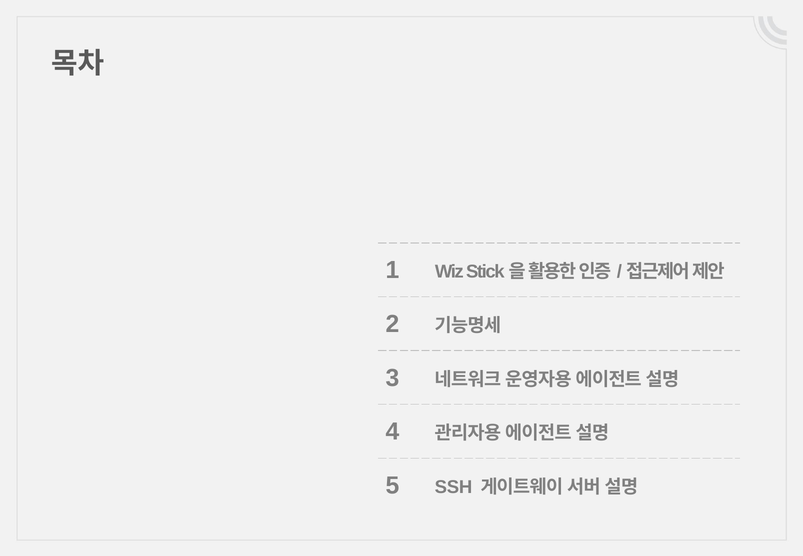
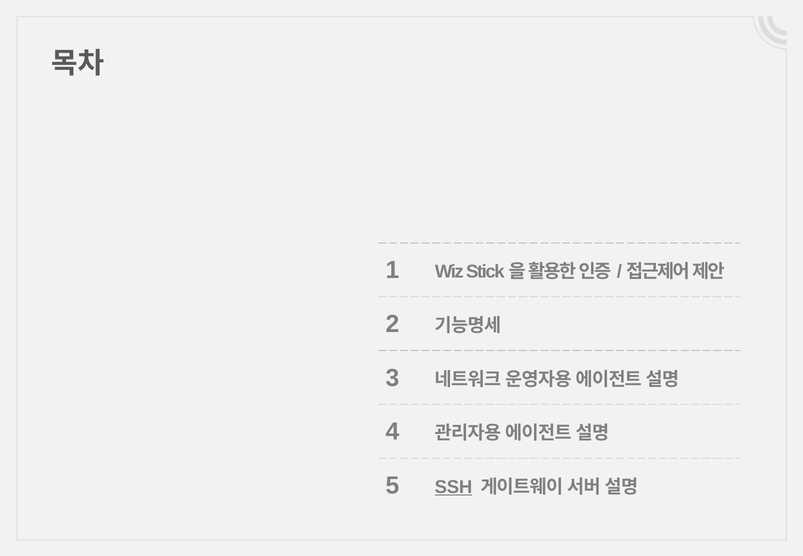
SSH underline: none -> present (453, 487)
